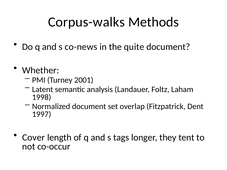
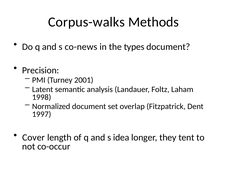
quite: quite -> types (134, 47)
Whether: Whether -> Precision (41, 70)
tags: tags -> idea (121, 138)
